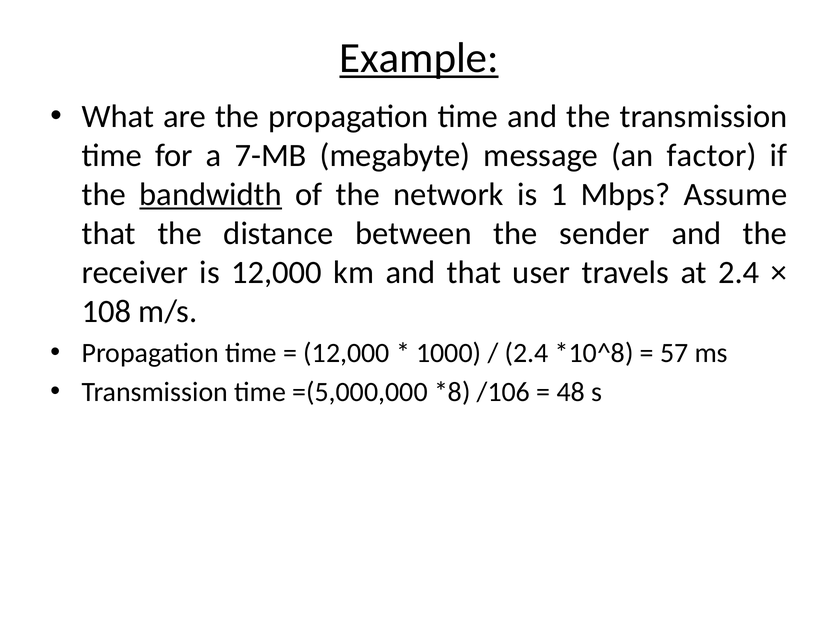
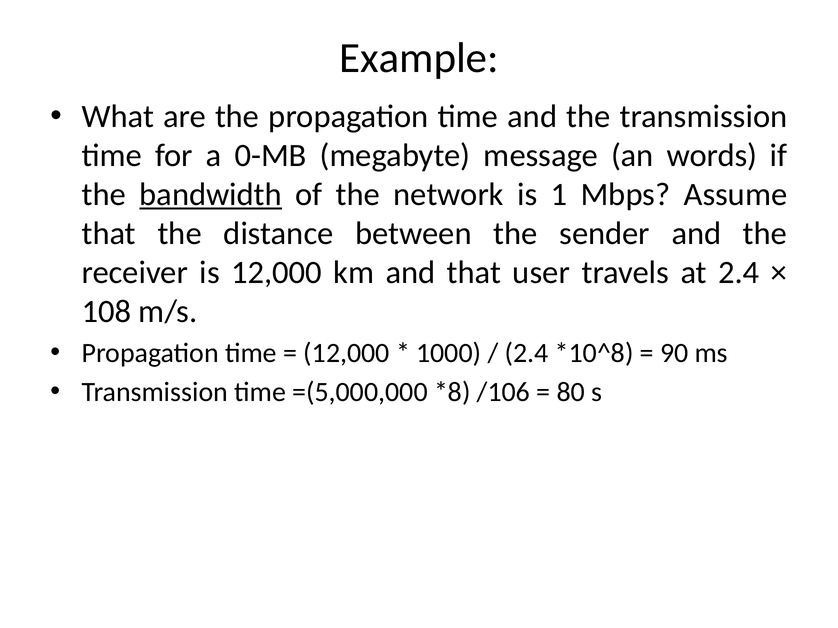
Example underline: present -> none (419, 58)
7-MB: 7-MB -> 0-MB (271, 156)
factor: factor -> words (712, 156)
57: 57 -> 90 (674, 353)
48: 48 -> 80 (571, 393)
